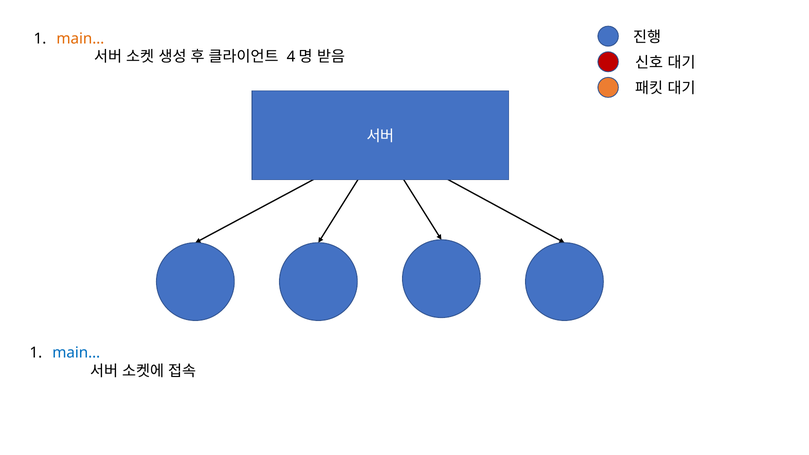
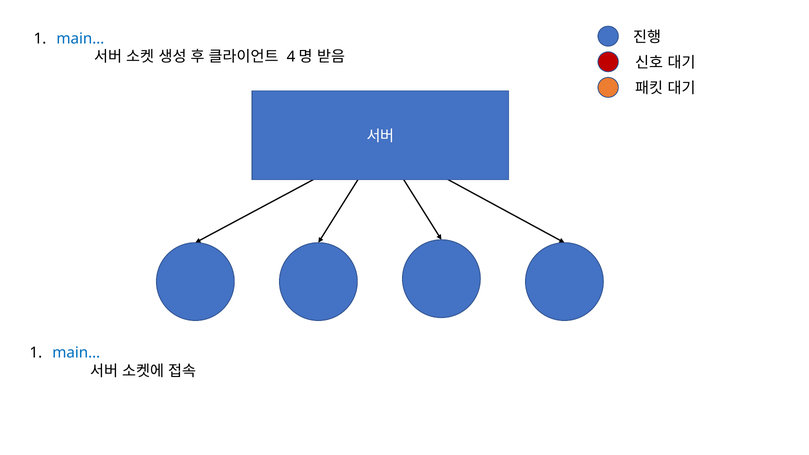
main… colour: orange -> blue (80, 39)
